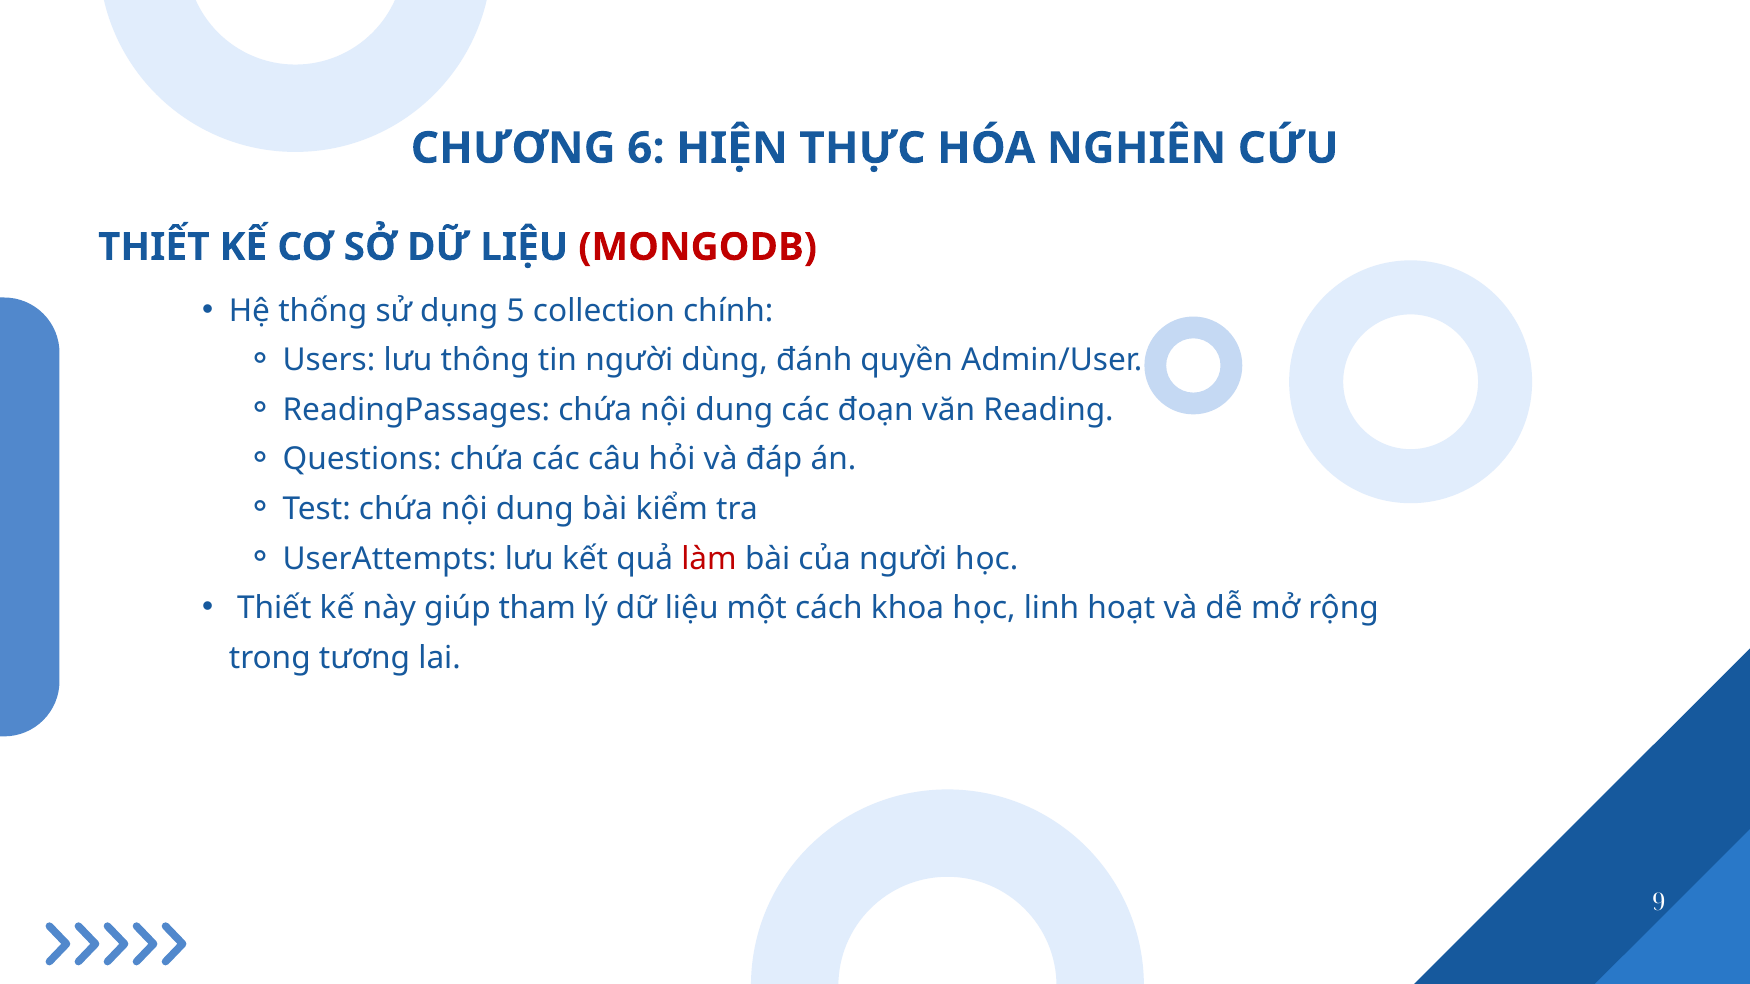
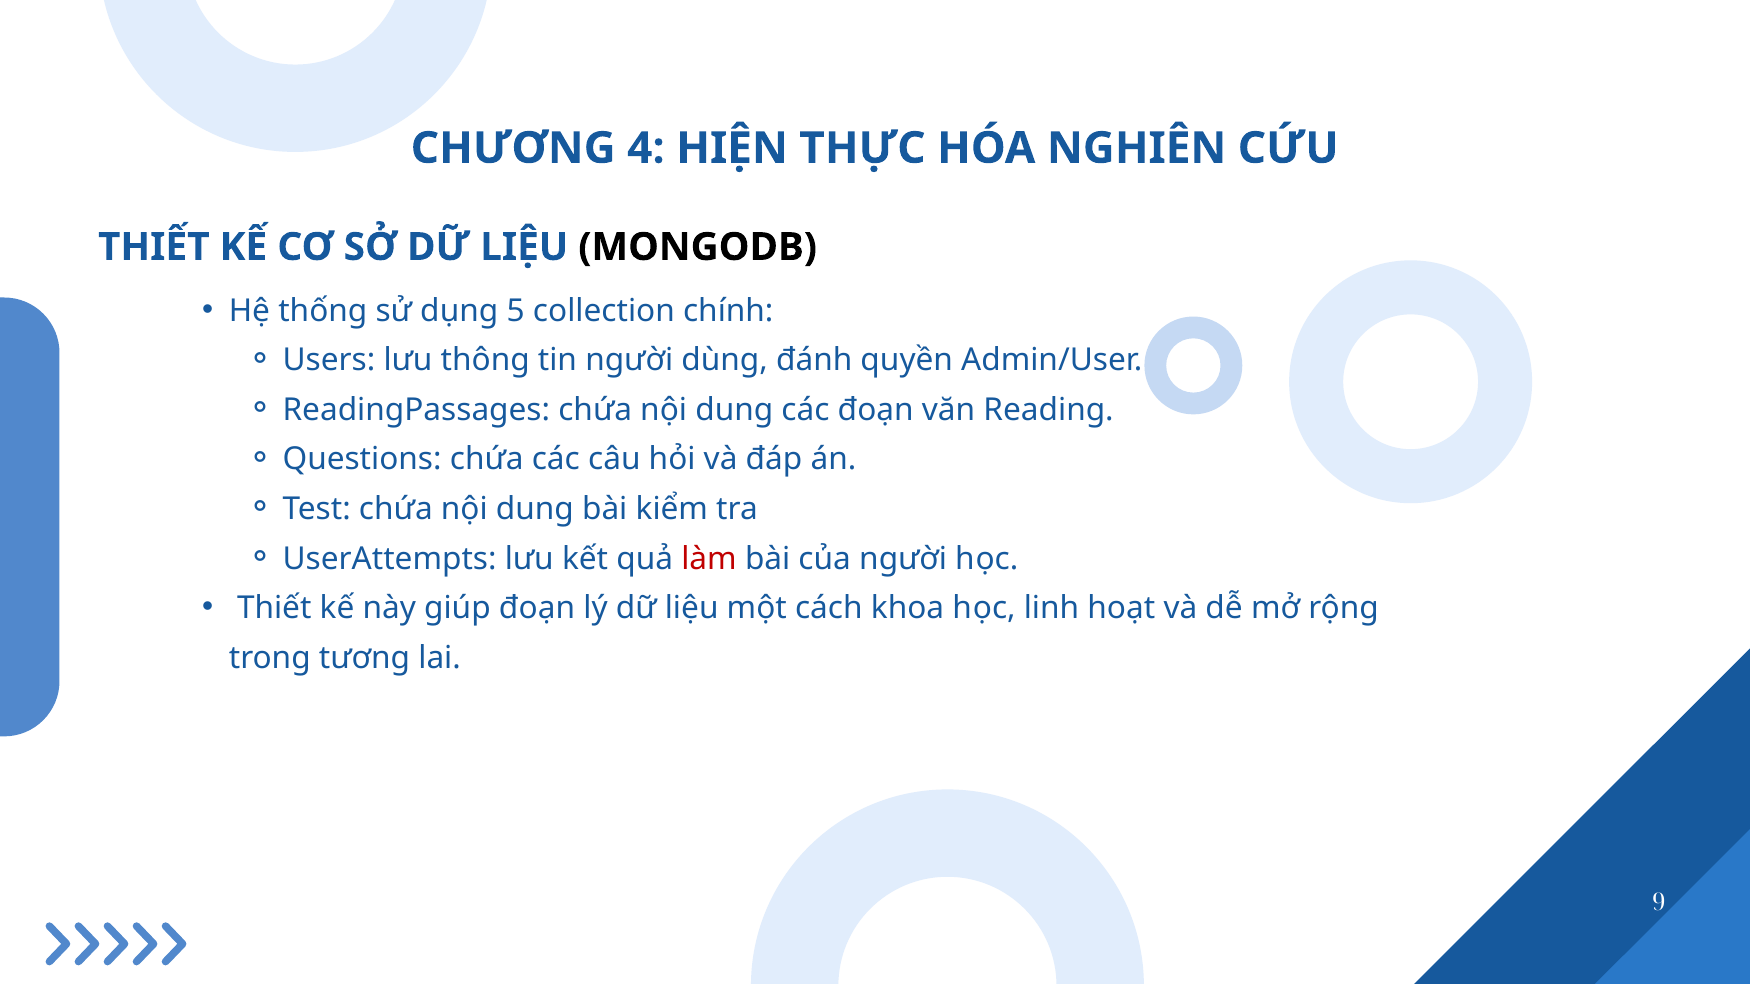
6: 6 -> 4 (646, 148)
MONGODB colour: red -> black (698, 247)
giúp tham: tham -> đoạn (537, 609)
